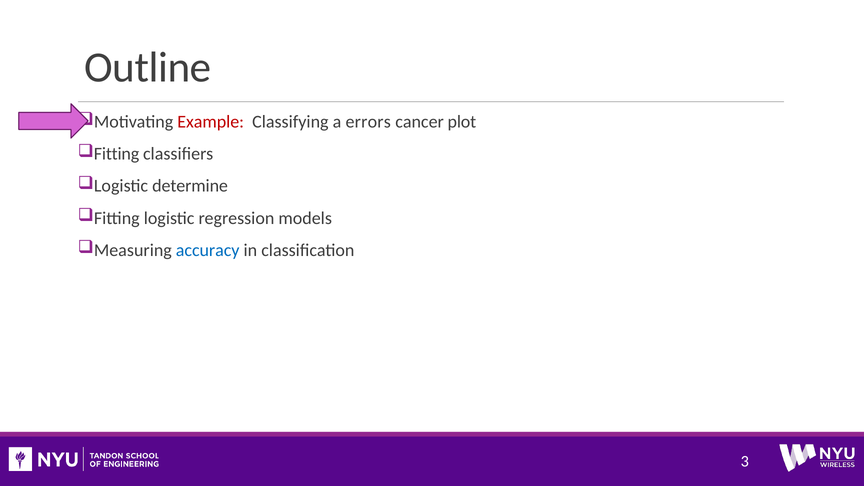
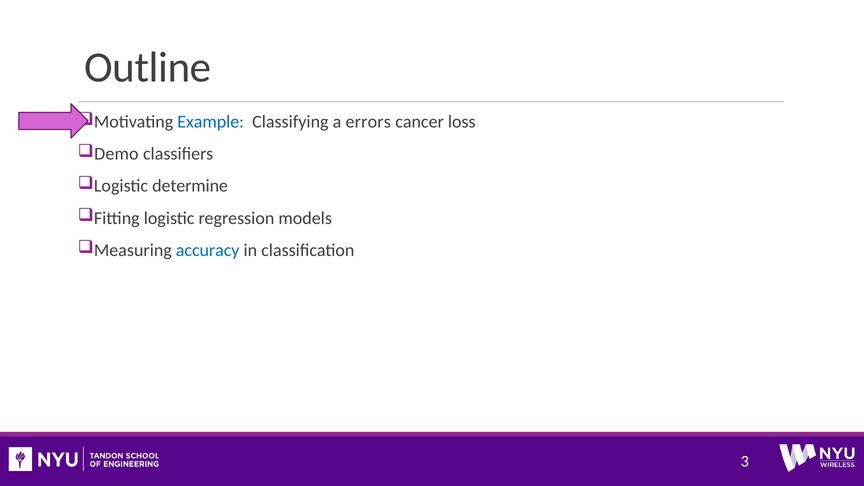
Example colour: red -> blue (211, 122)
plot: plot -> loss (462, 122)
Fitting: Fitting -> Demo (116, 154)
